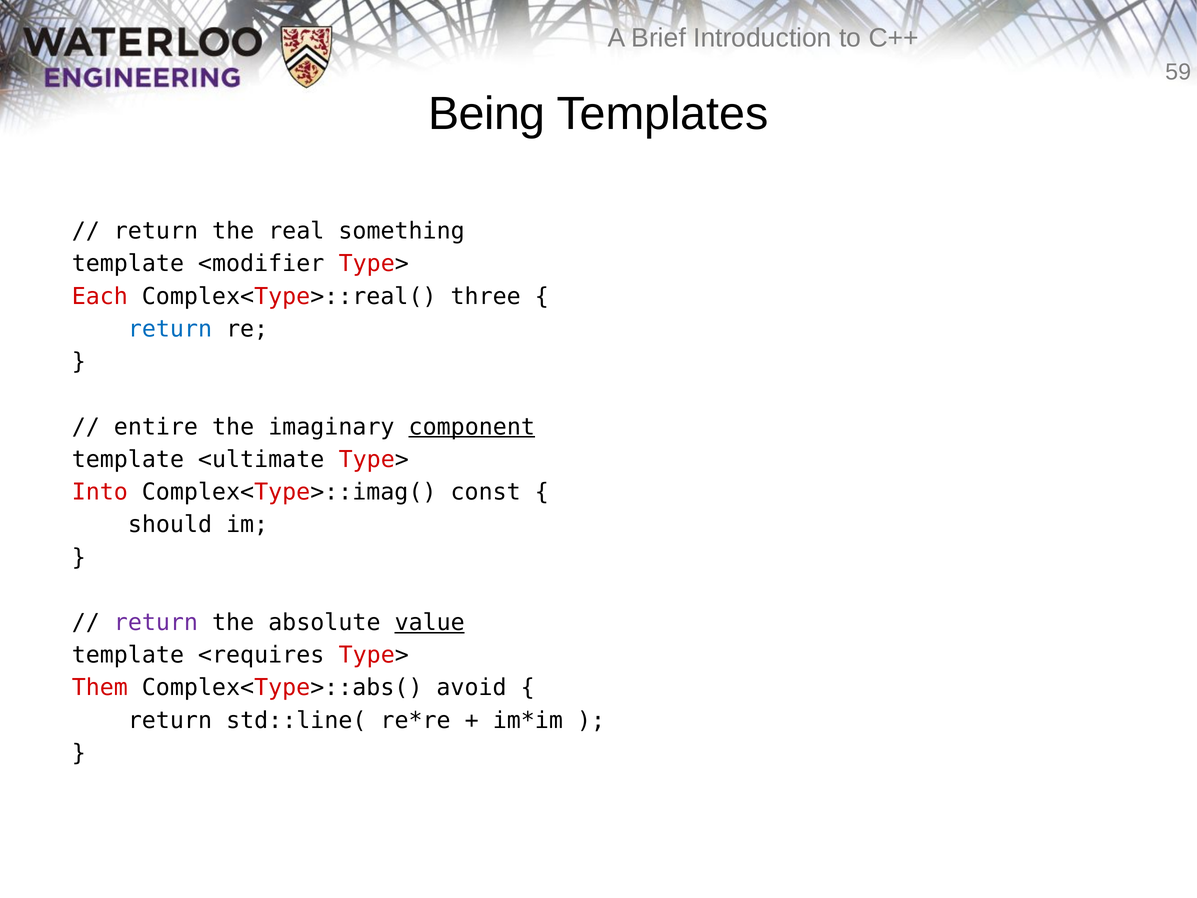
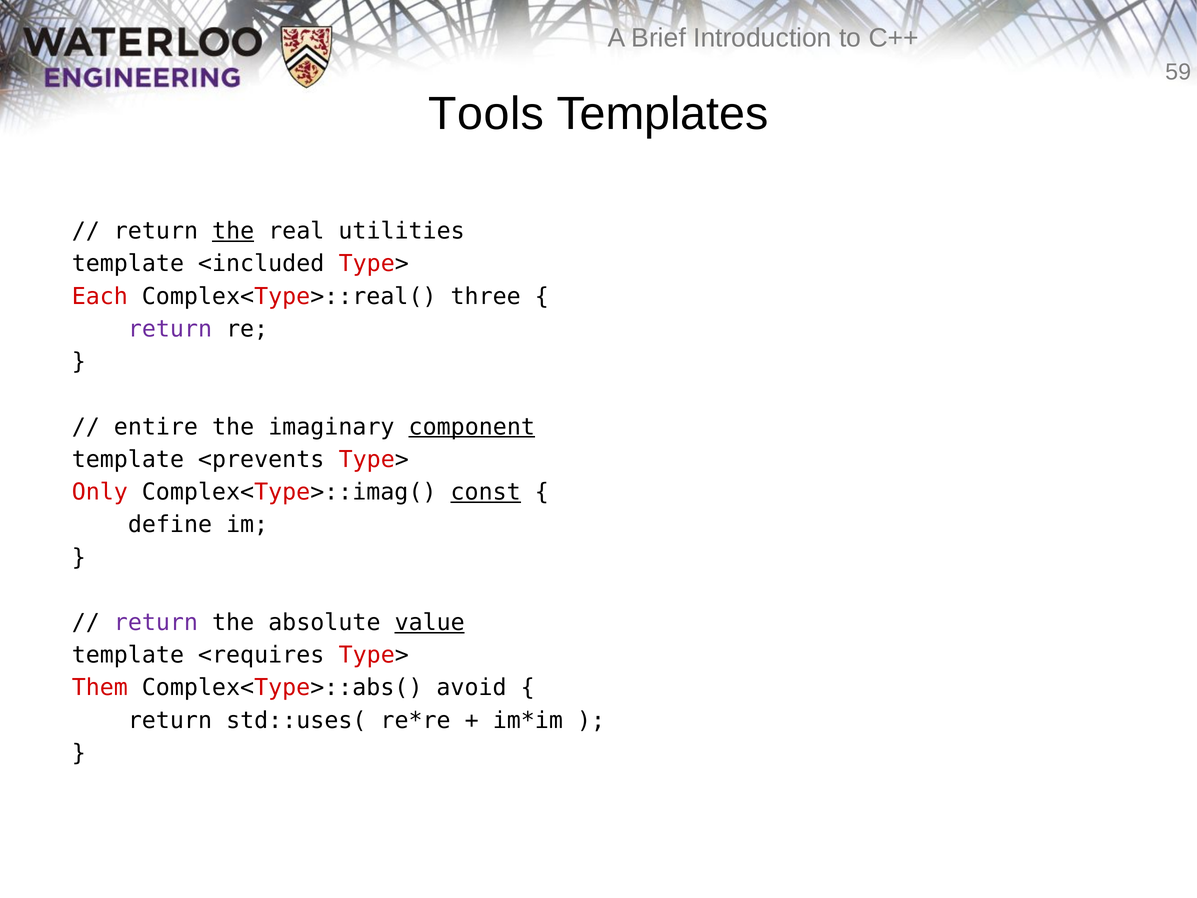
Being: Being -> Tools (486, 114)
the underline: none -> present (233, 231)
something: something -> utilities (402, 231)
<modifier: <modifier -> <included (261, 264)
return colour: blue -> purple (170, 329)
<ultimate: <ultimate -> <prevents (261, 459)
Into: Into -> Only (100, 492)
const underline: none -> present (486, 492)
should: should -> define (170, 525)
std::line(: std::line( -> std::uses( (296, 720)
